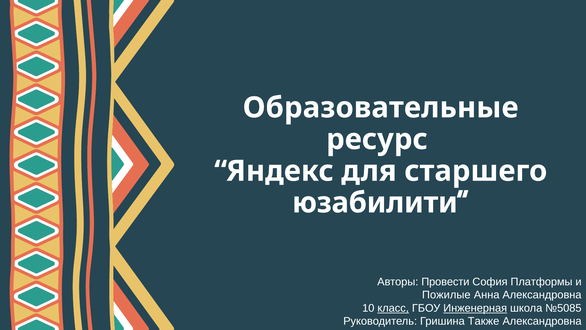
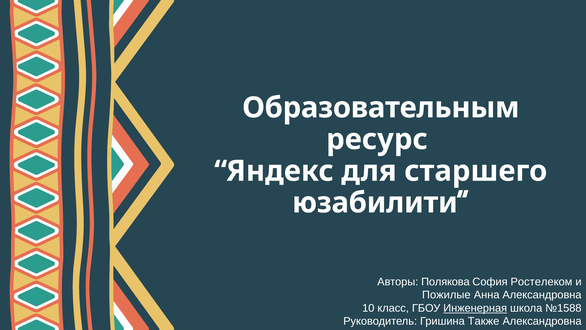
Образовательные: Образовательные -> Образовательным (381, 108)
Провести: Провести -> Полякова (445, 281)
Платформы: Платформы -> Ростелеком (541, 281)
класс underline: present -> none (393, 308)
№5085: №5085 -> №1588 (563, 308)
